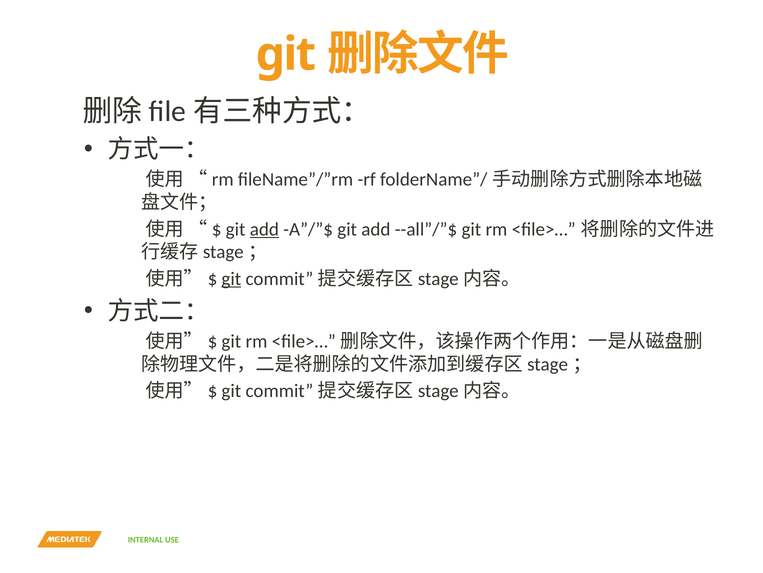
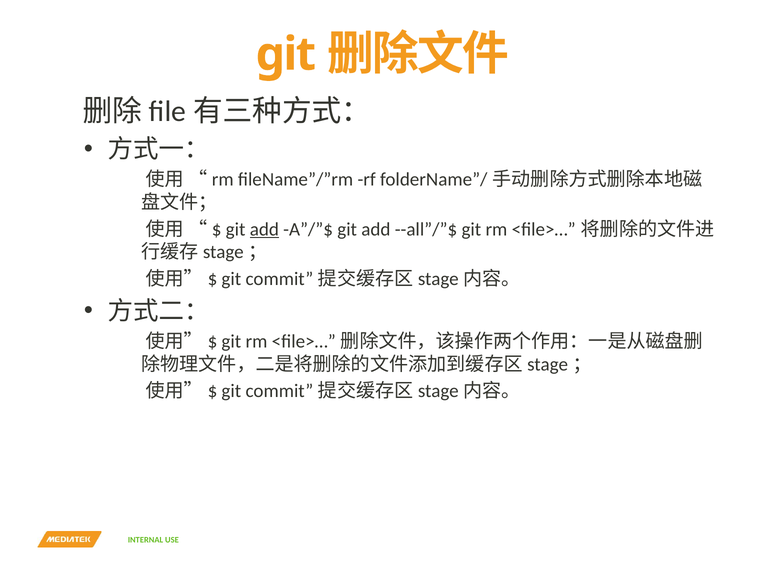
git underline: present -> none (231, 279)
